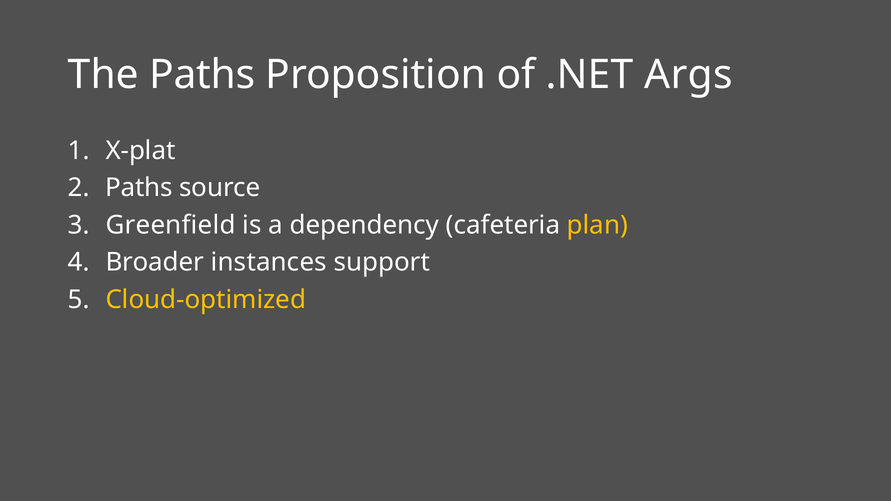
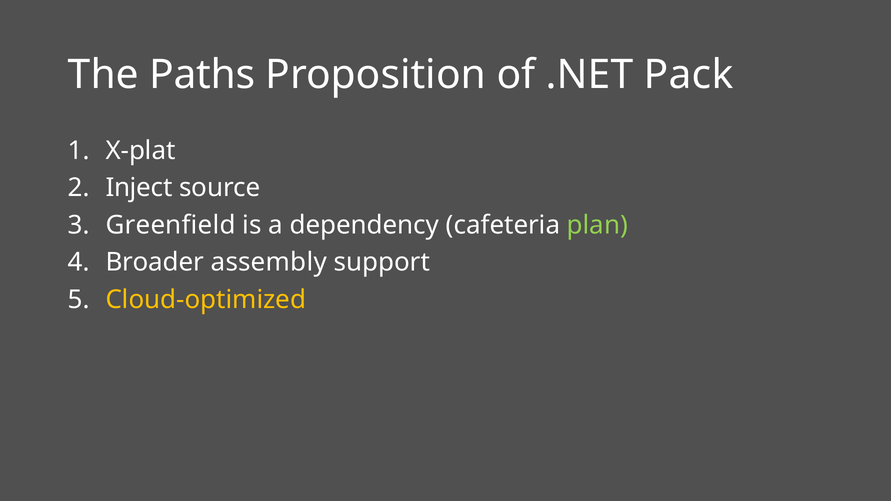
Args: Args -> Pack (689, 75)
Paths: Paths -> Inject (139, 188)
plan colour: yellow -> light green (597, 225)
instances: instances -> assembly (269, 263)
